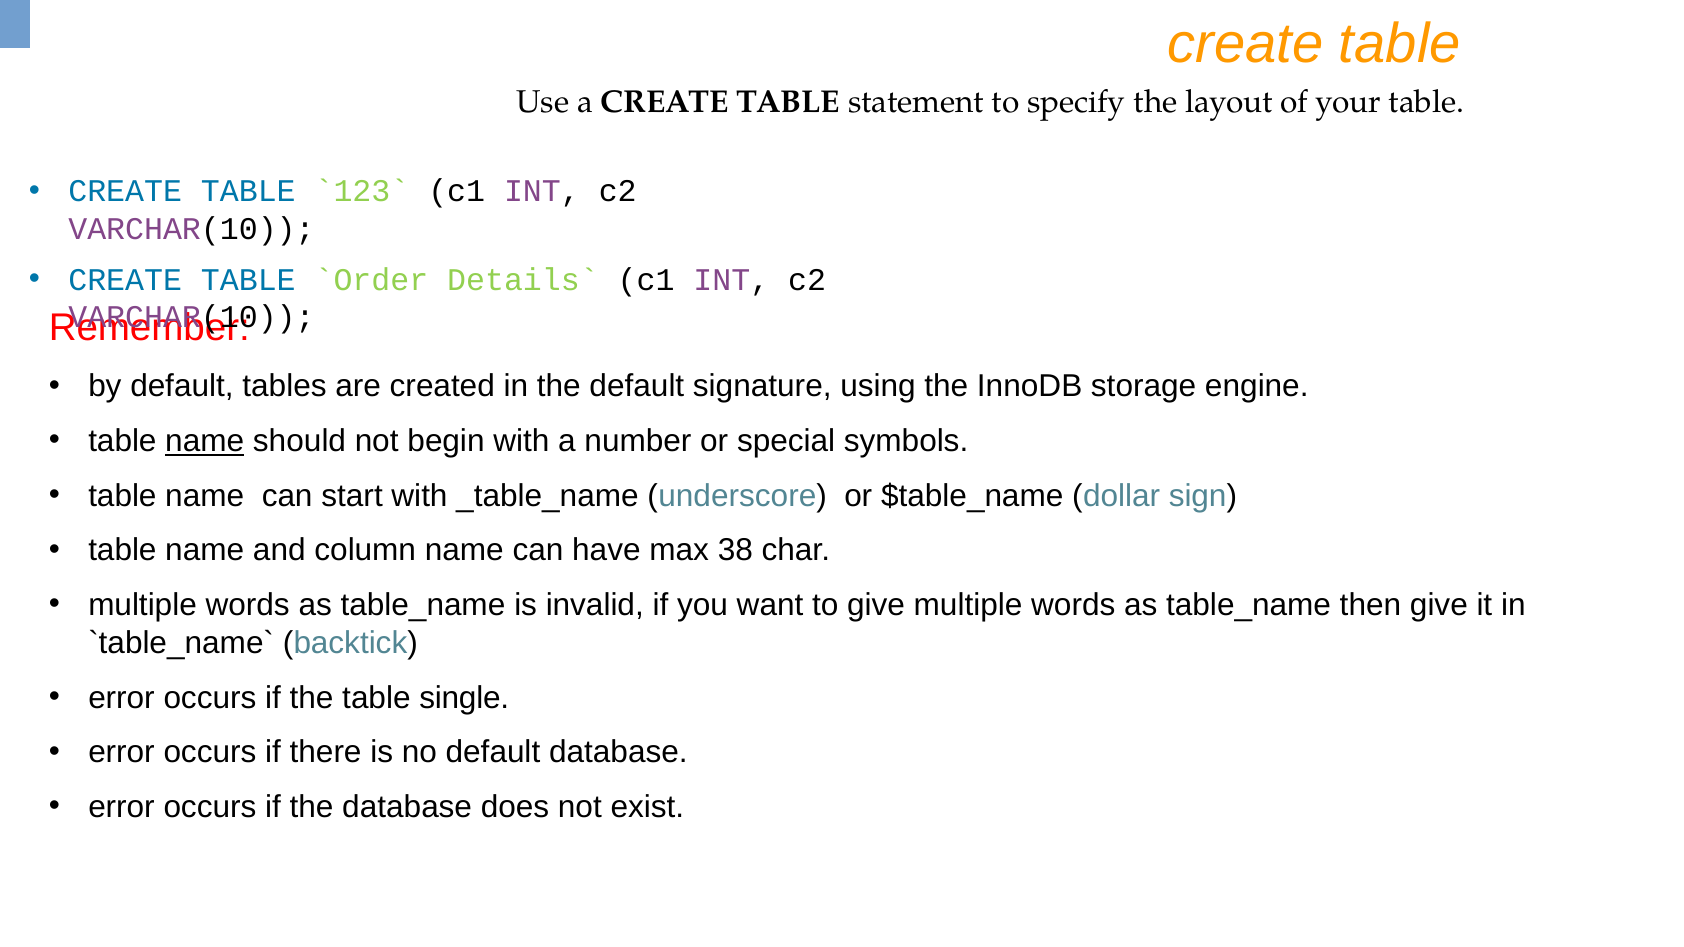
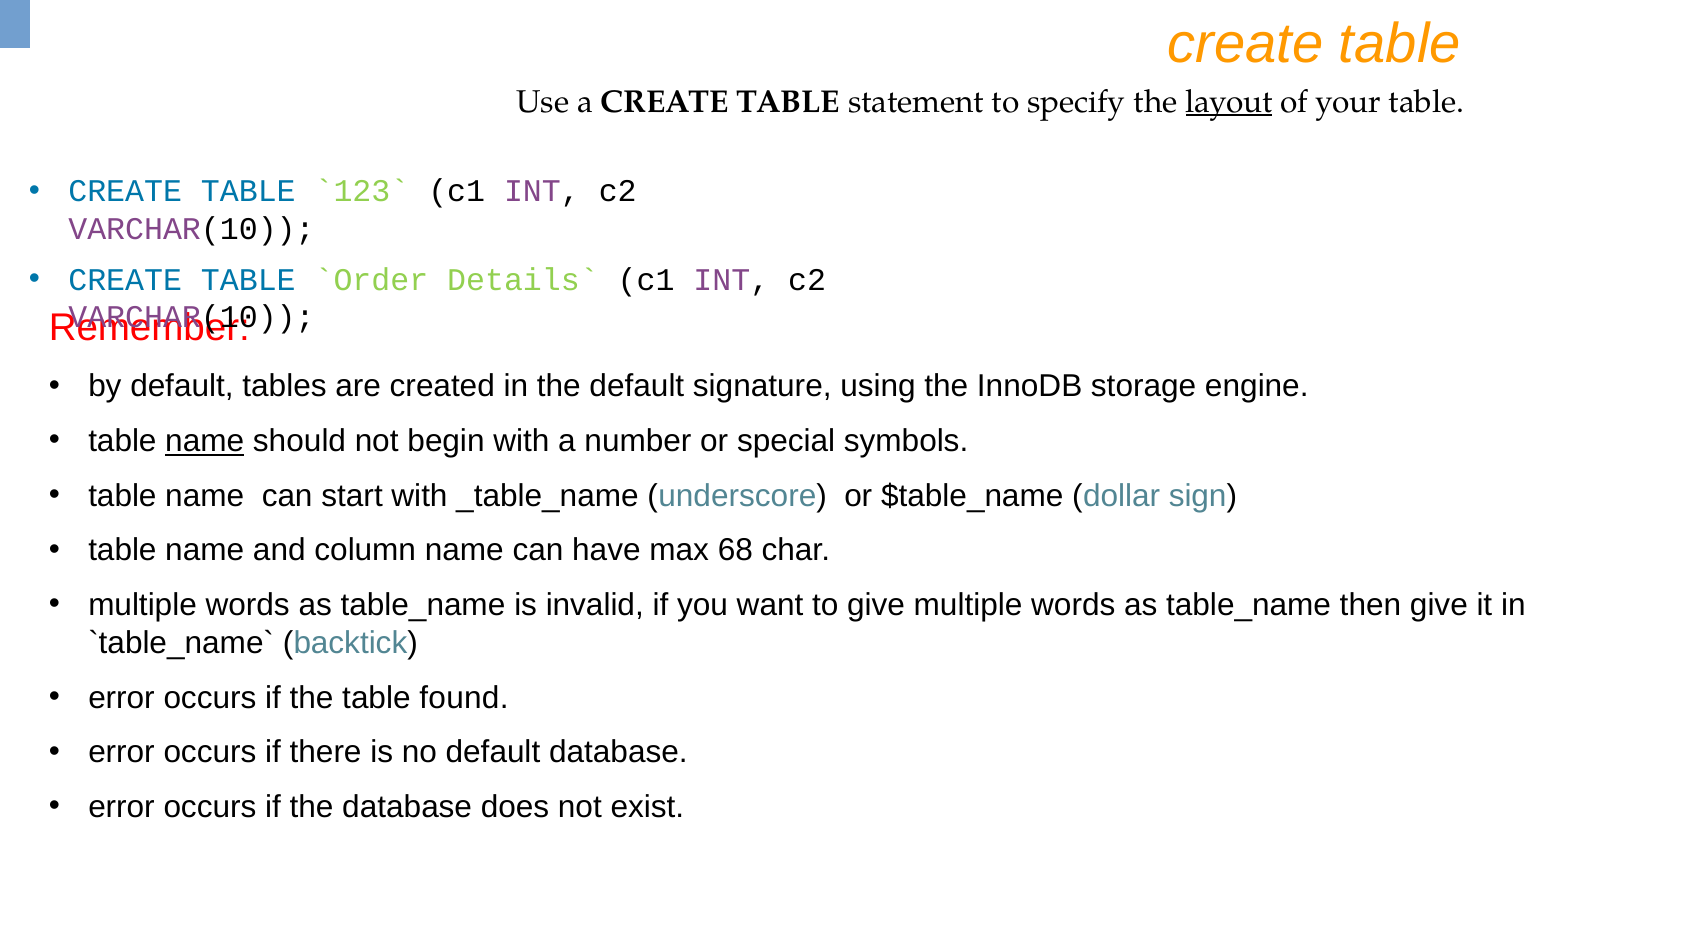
layout underline: none -> present (1229, 102)
38: 38 -> 68 (735, 551)
single: single -> found (464, 698)
